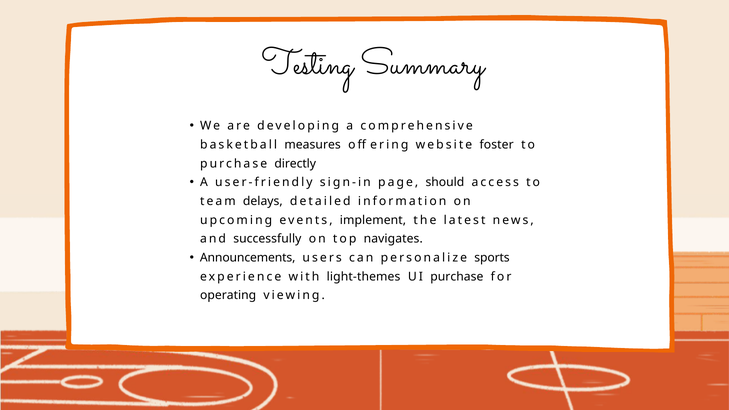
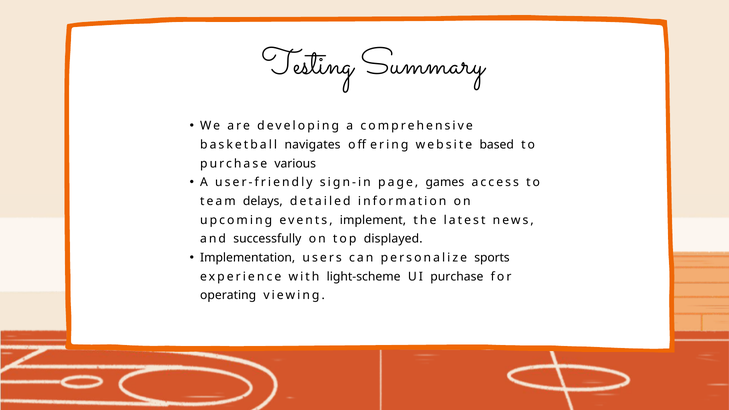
measures: measures -> navigates (313, 145)
foster: foster -> based (497, 145)
directly: directly -> various (295, 164)
should: should -> games (445, 182)
navigates: navigates -> displayed (393, 239)
Announcements: Announcements -> Implementation (248, 258)
light-themes: light-themes -> light-scheme (364, 277)
